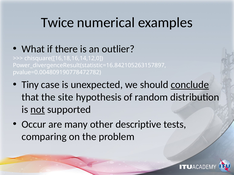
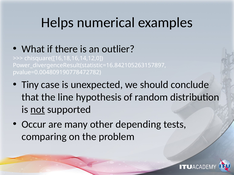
Twice: Twice -> Helps (57, 23)
conclude underline: present -> none (190, 85)
site: site -> line (66, 97)
descriptive: descriptive -> depending (138, 125)
